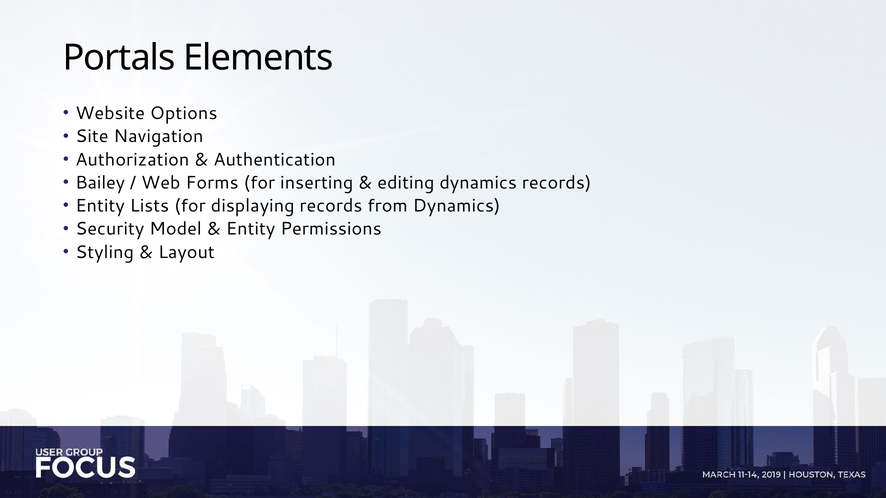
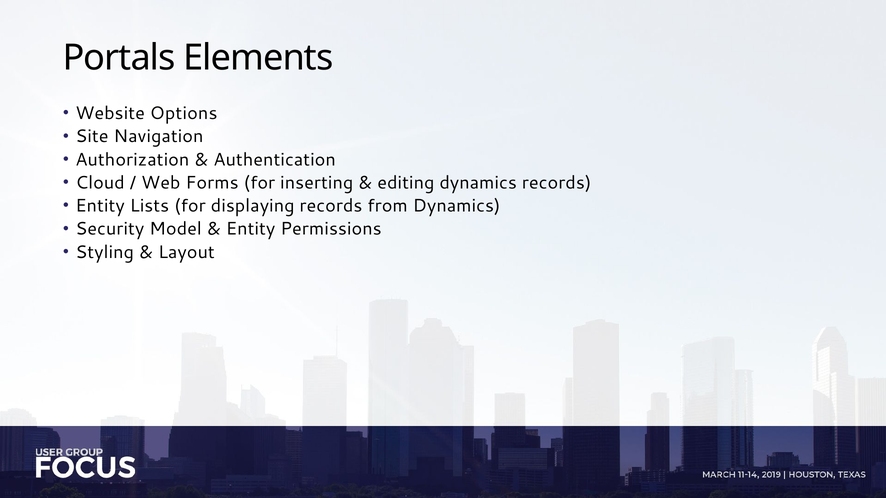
Bailey: Bailey -> Cloud (100, 183)
